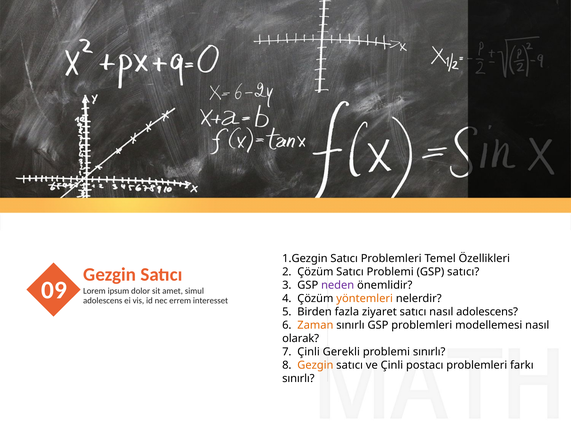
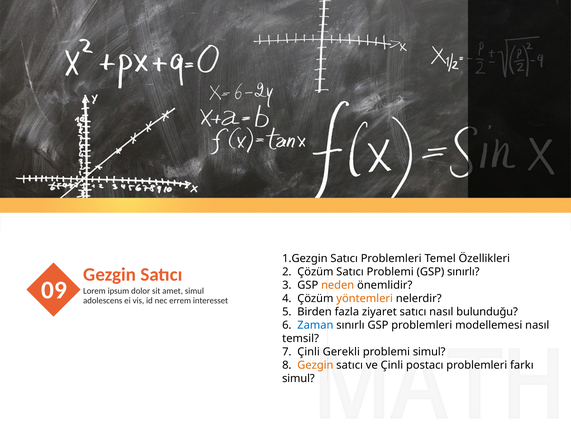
GSP satıcı: satıcı -> sınırlı (463, 272)
neden colour: purple -> orange (338, 285)
nasıl adolescens: adolescens -> bulunduğu (487, 312)
Zaman colour: orange -> blue (315, 325)
olarak: olarak -> temsil (301, 339)
problemi sınırlı: sınırlı -> simul (429, 352)
sınırlı: sınırlı -> simul (298, 379)
